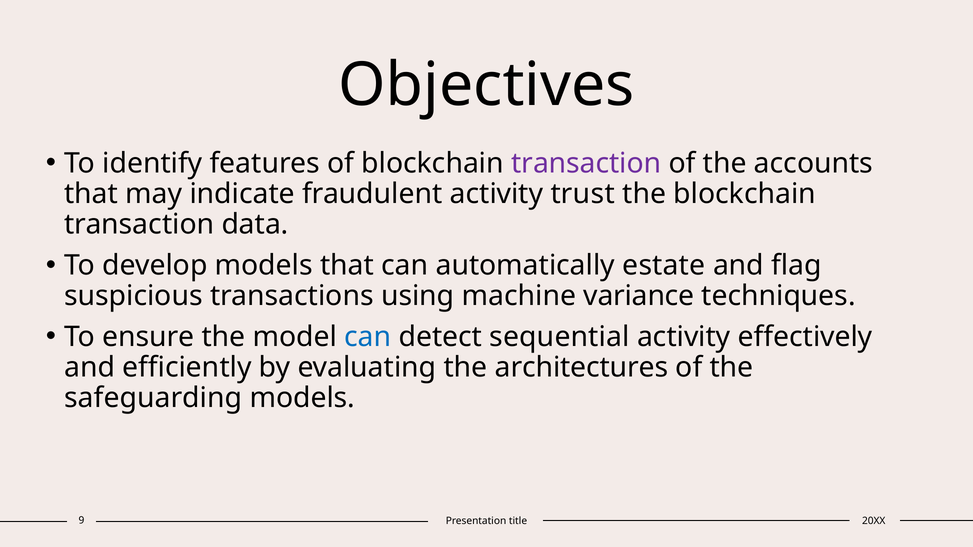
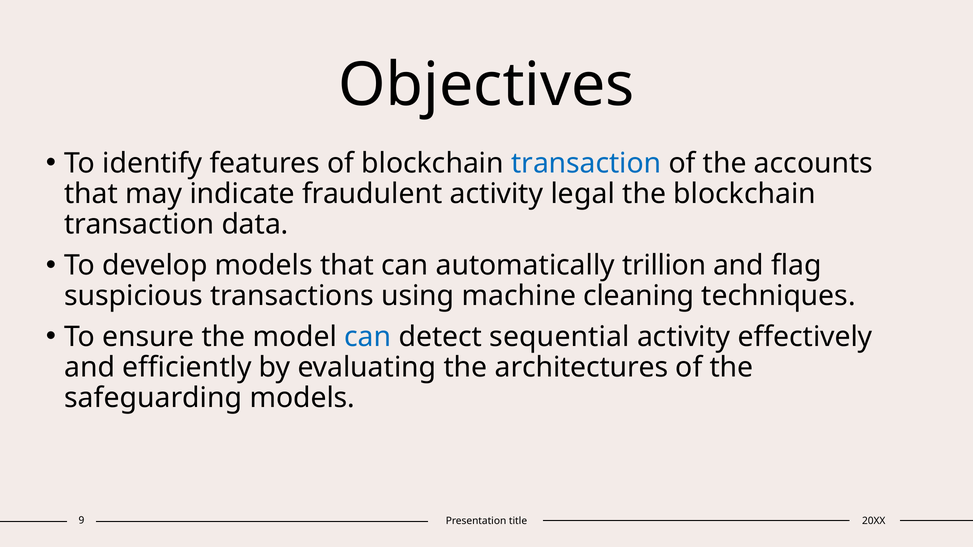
transaction colour: purple -> blue (586, 163)
trust: trust -> legal (583, 194)
estate: estate -> trillion (664, 265)
variance: variance -> cleaning (639, 296)
